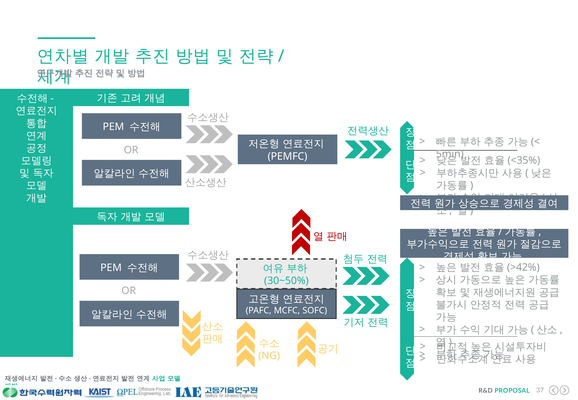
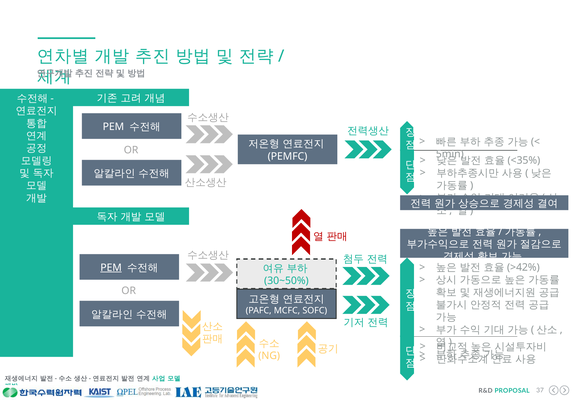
PEM underline: none -> present (111, 268)
